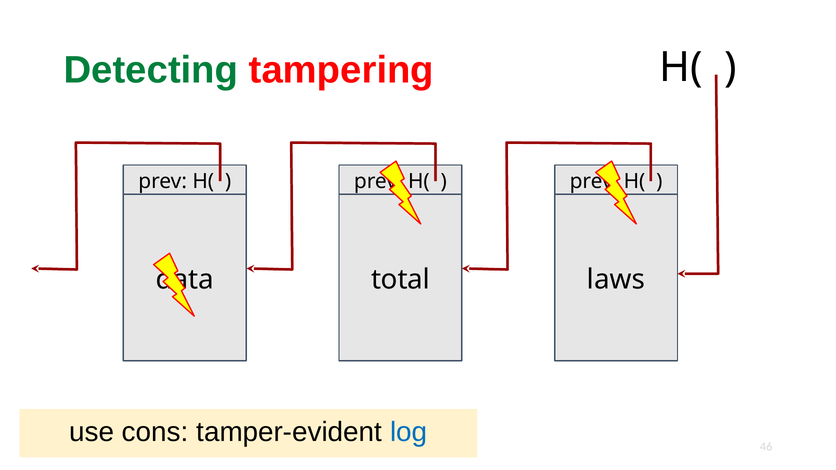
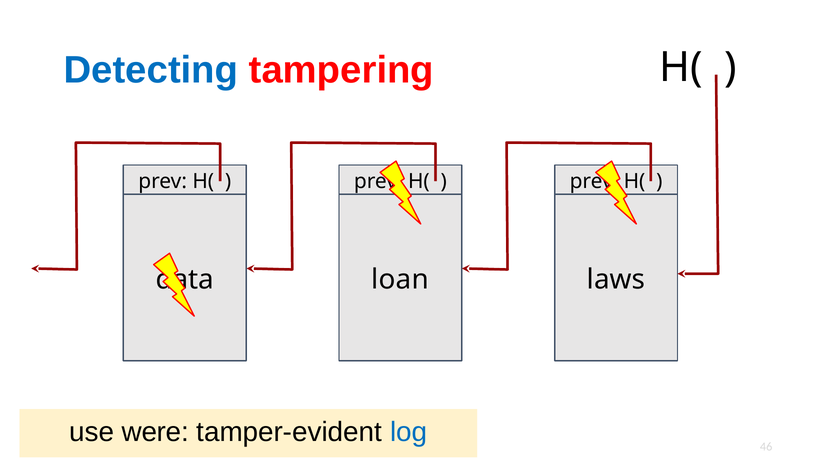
Detecting colour: green -> blue (151, 70)
total: total -> loan (400, 280)
cons: cons -> were (155, 432)
